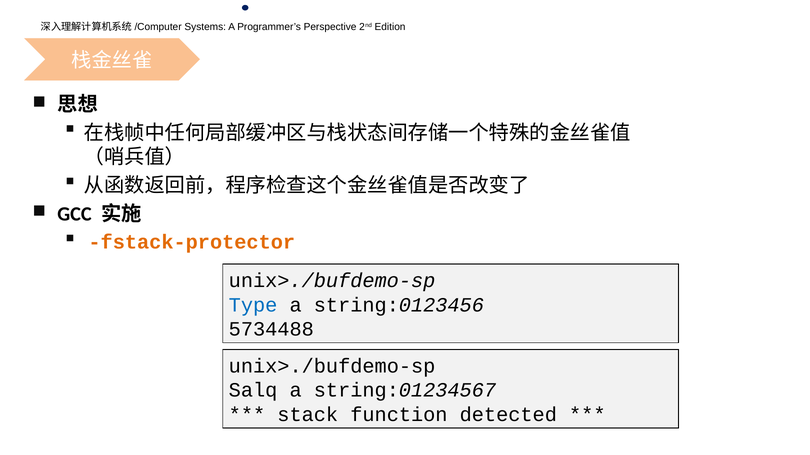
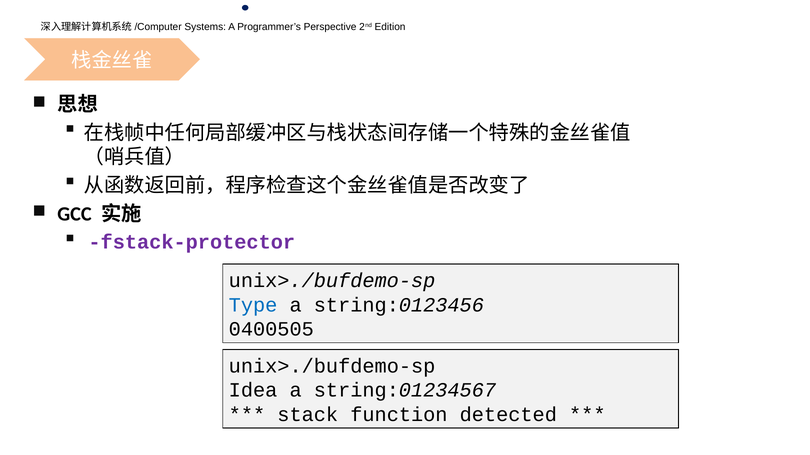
fstack-protector colour: orange -> purple (192, 243)
5734488: 5734488 -> 0400505 (271, 330)
Salq: Salq -> Idea (253, 391)
